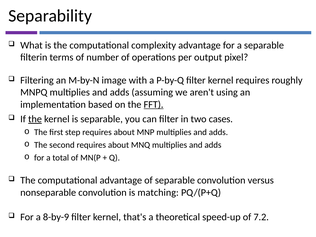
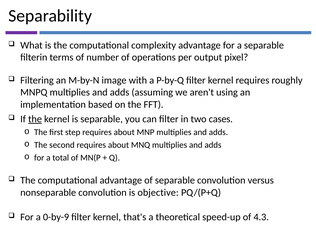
FFT underline: present -> none (154, 104)
matching: matching -> objective (158, 192)
8-by-9: 8-by-9 -> 0-by-9 (56, 217)
7.2: 7.2 -> 4.3 (261, 217)
